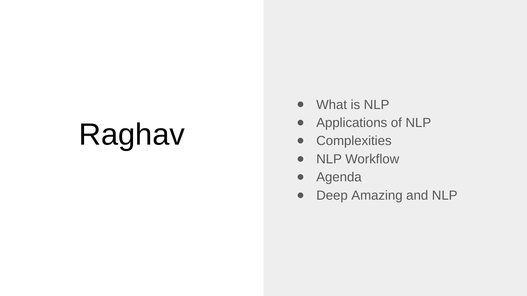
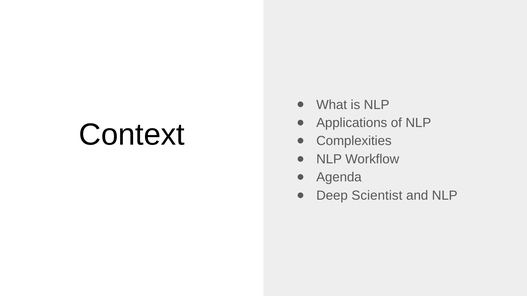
Raghav: Raghav -> Context (132, 135)
Amazing: Amazing -> Scientist (377, 196)
